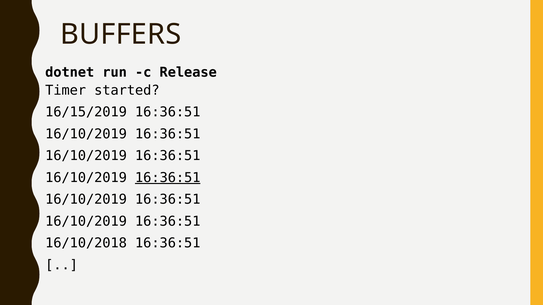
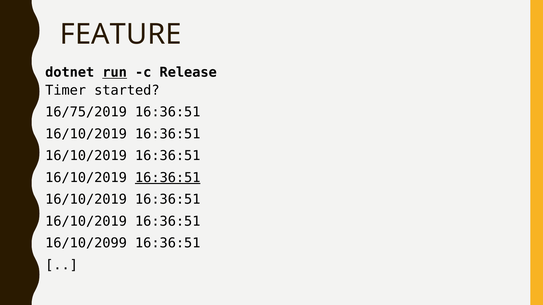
BUFFERS: BUFFERS -> FEATURE (121, 34)
run underline: none -> present (115, 73)
16/15/2019: 16/15/2019 -> 16/75/2019 (86, 112)
16/10/2018: 16/10/2018 -> 16/10/2099 (86, 244)
